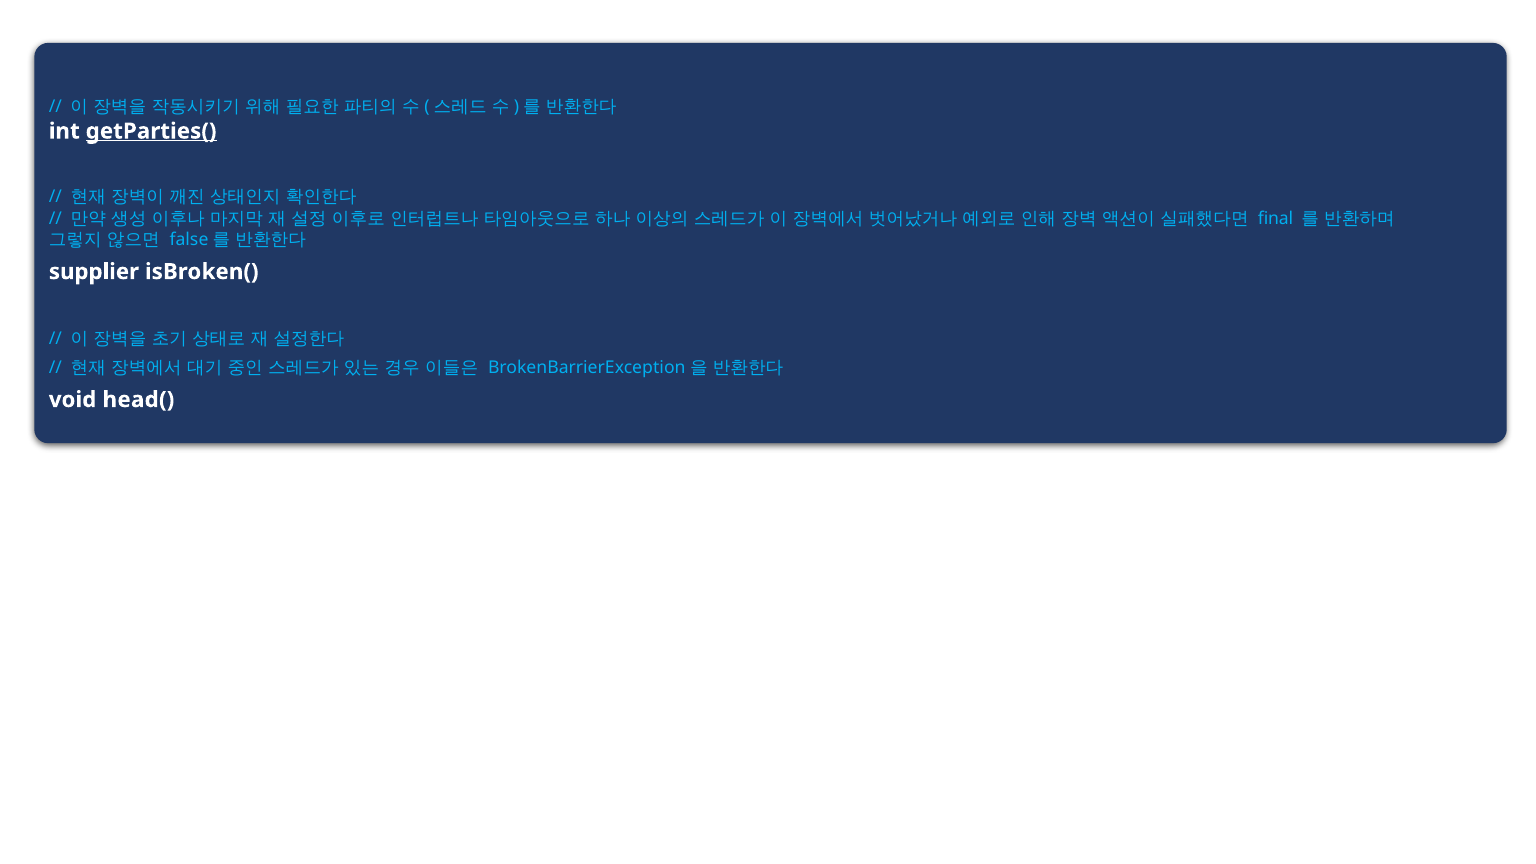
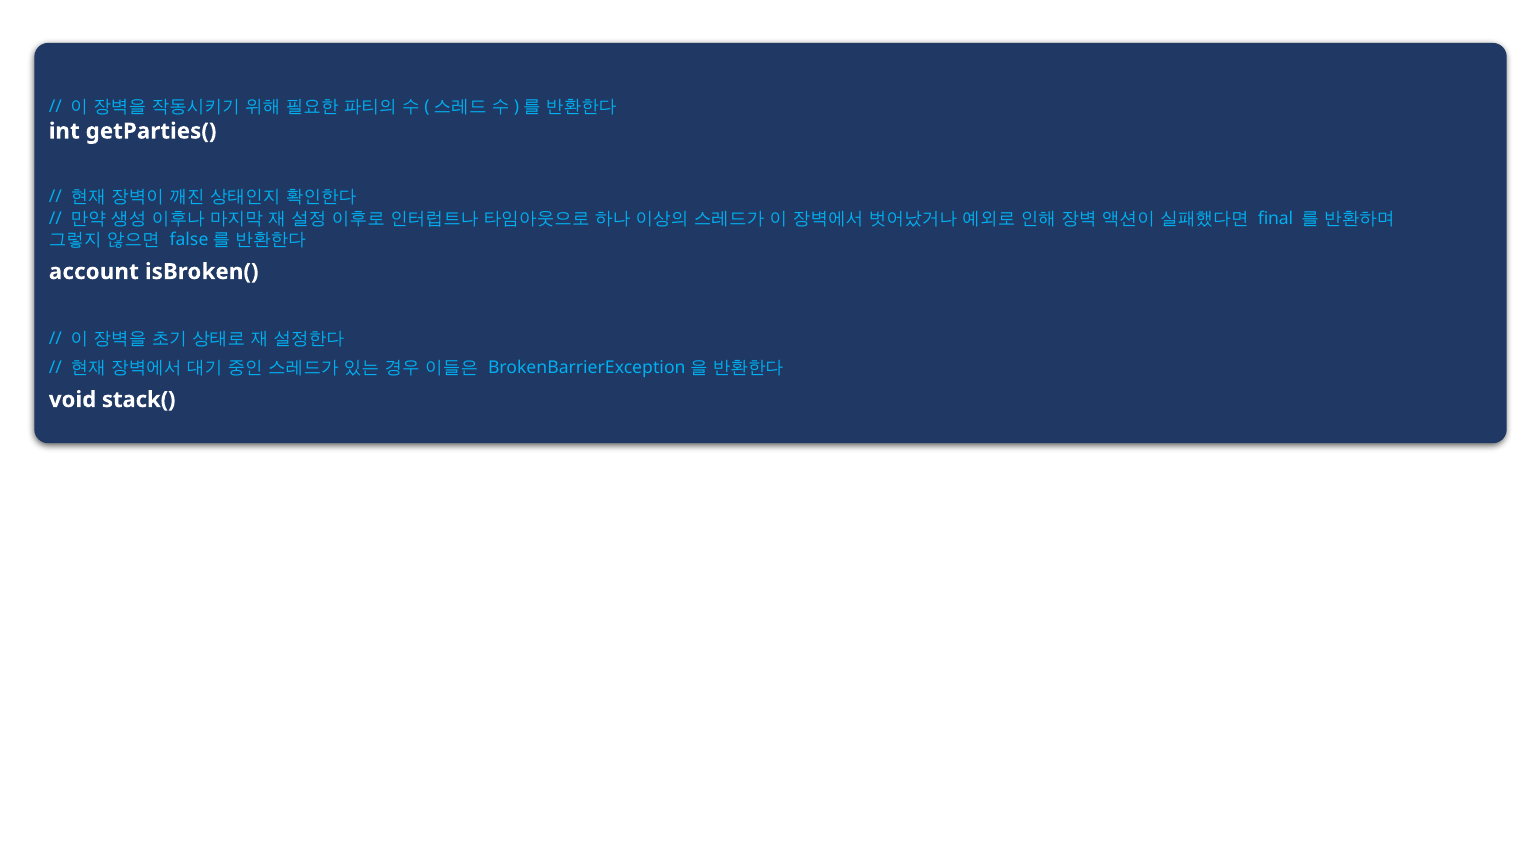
getParties( underline: present -> none (151, 131)
supplier: supplier -> account (94, 272)
head(: head( -> stack( (139, 400)
